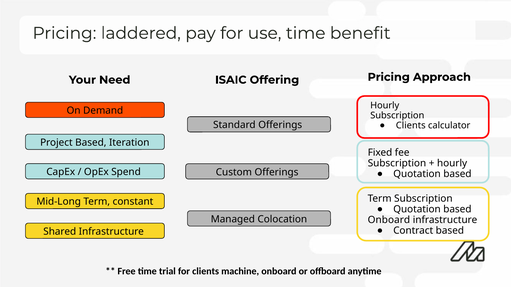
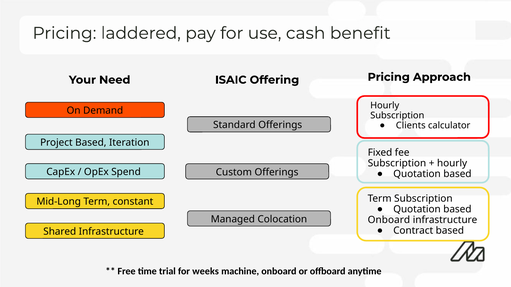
time: time -> cash (306, 33)
for clients: clients -> weeks (206, 272)
